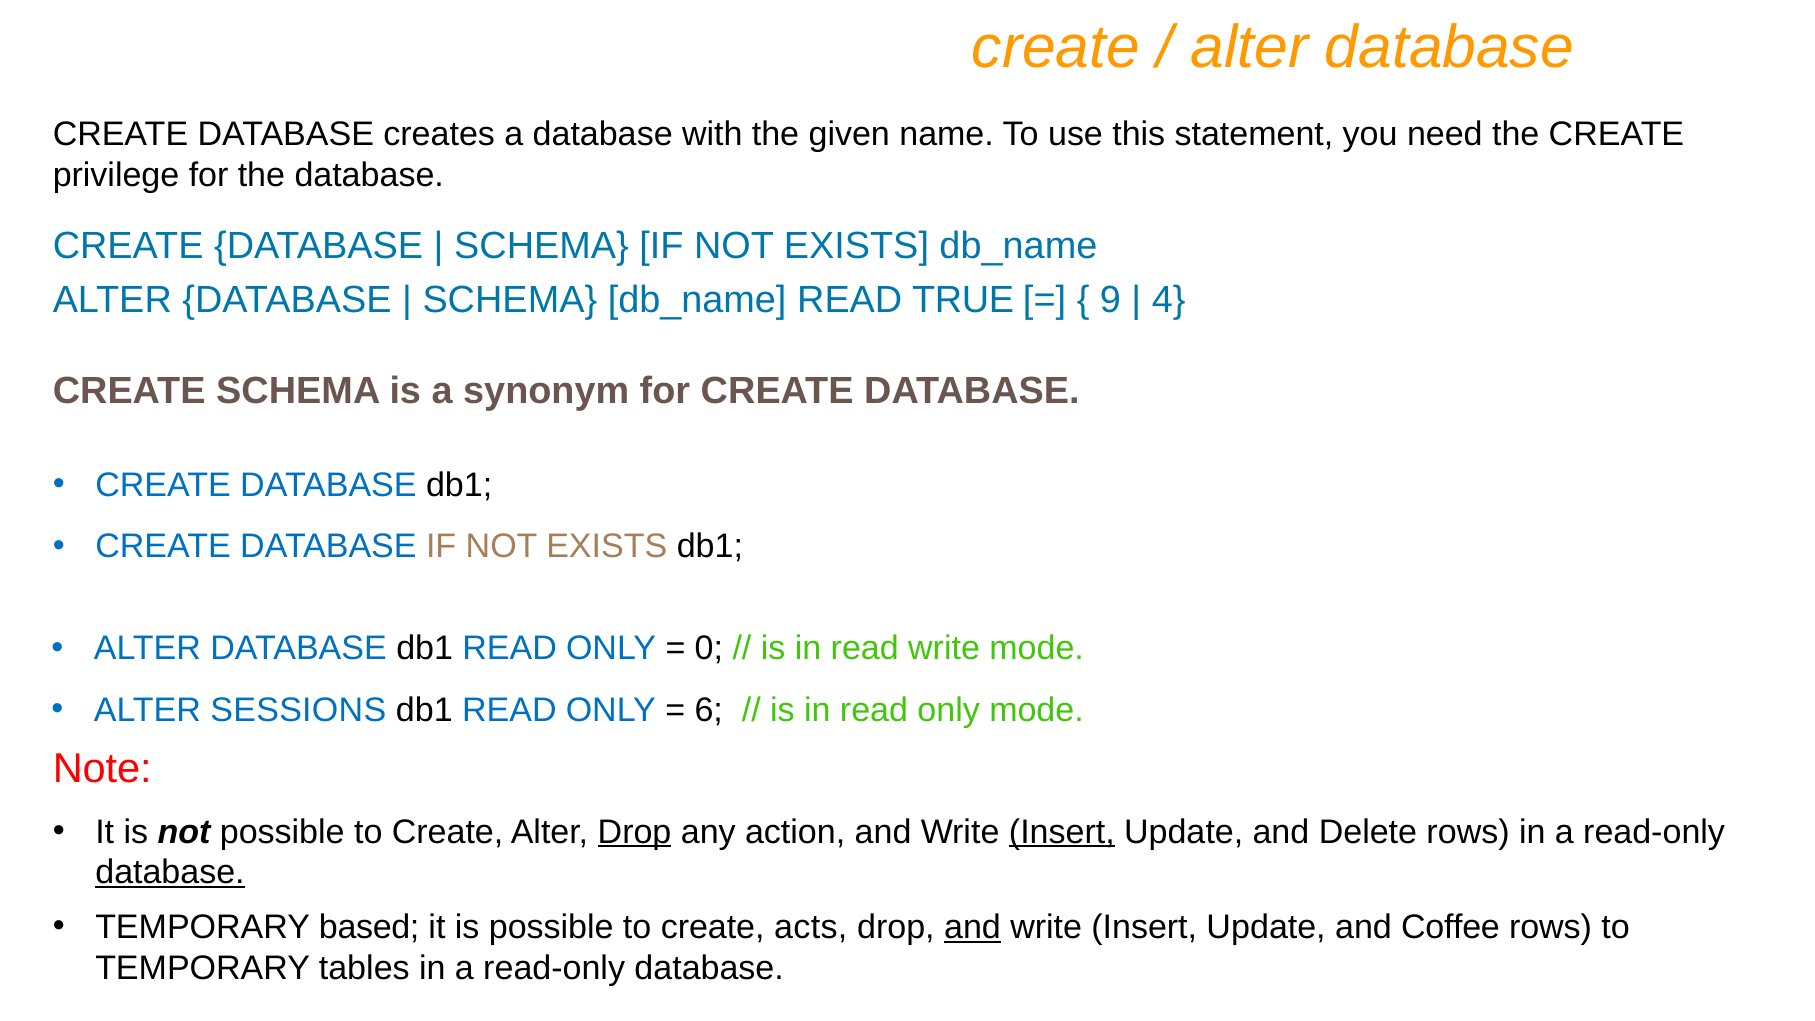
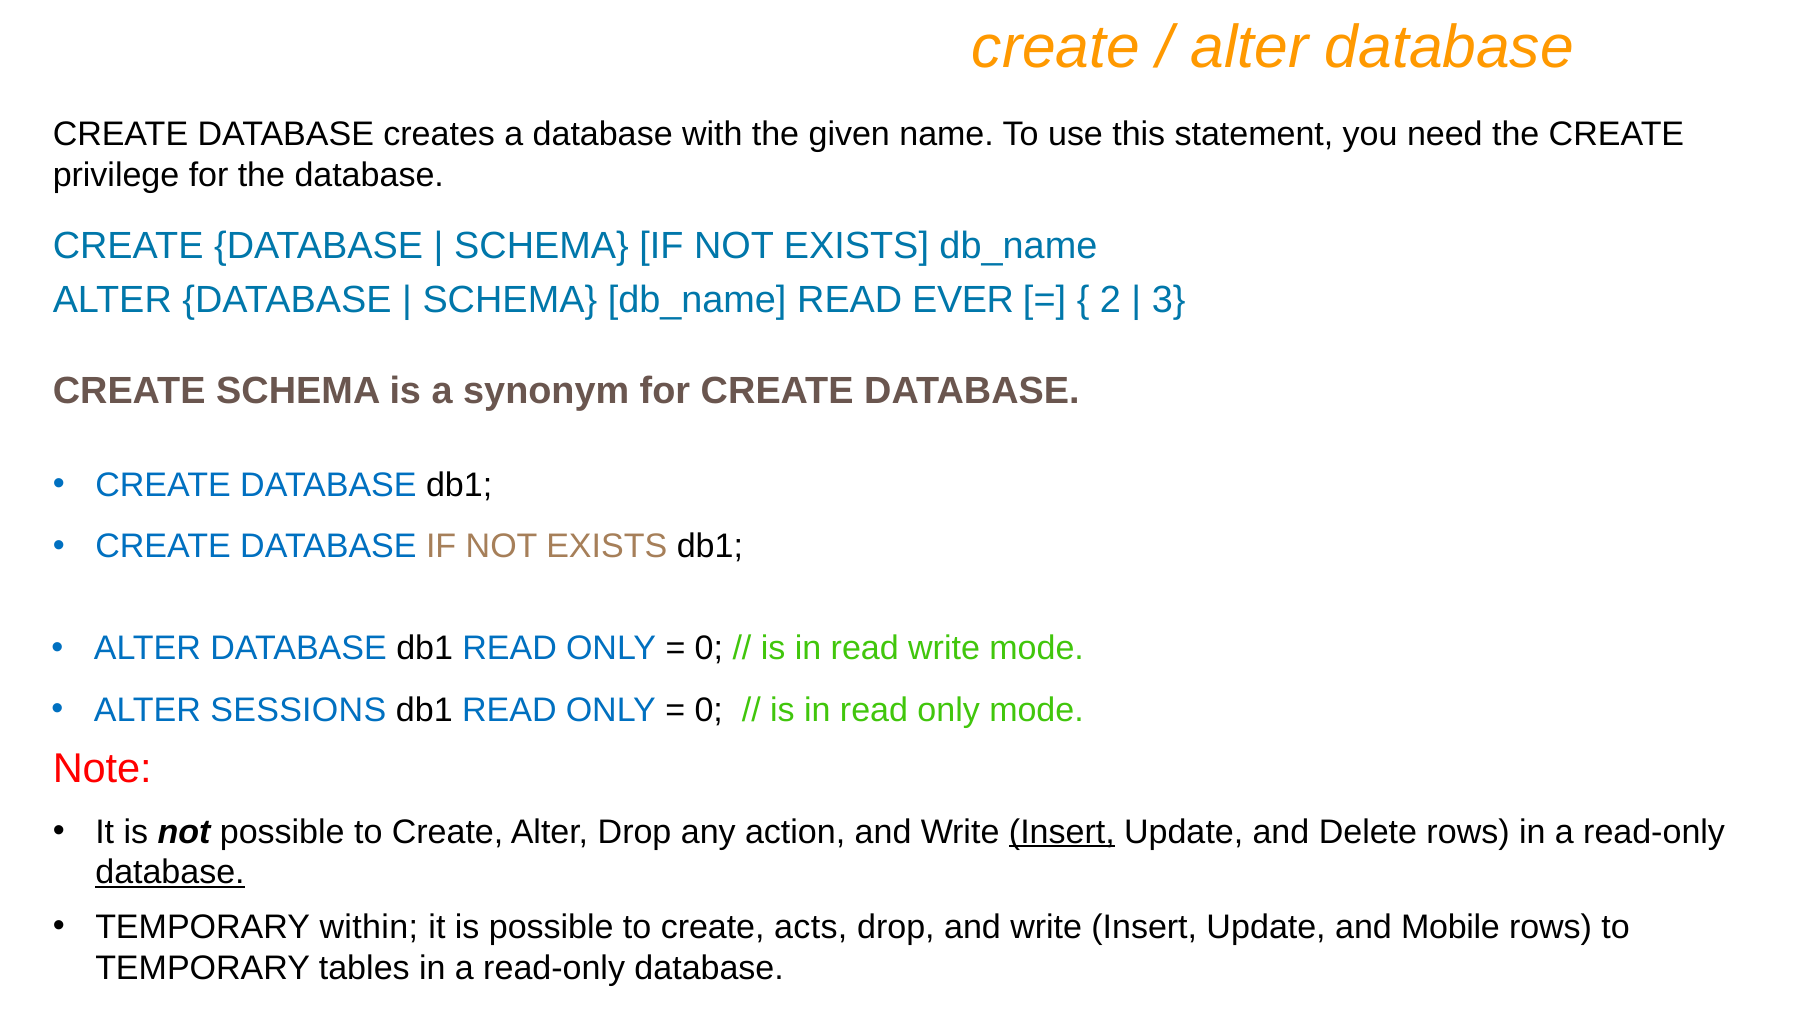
TRUE: TRUE -> EVER (963, 300)
9: 9 -> 2 (1110, 300)
4: 4 -> 3 (1169, 300)
6: 6 -> 0 (709, 710)
Drop underline: present -> none (635, 832)
based: based -> within (369, 927)
and underline: present -> none (972, 927)
Coffee: Coffee -> Mobile (1451, 927)
